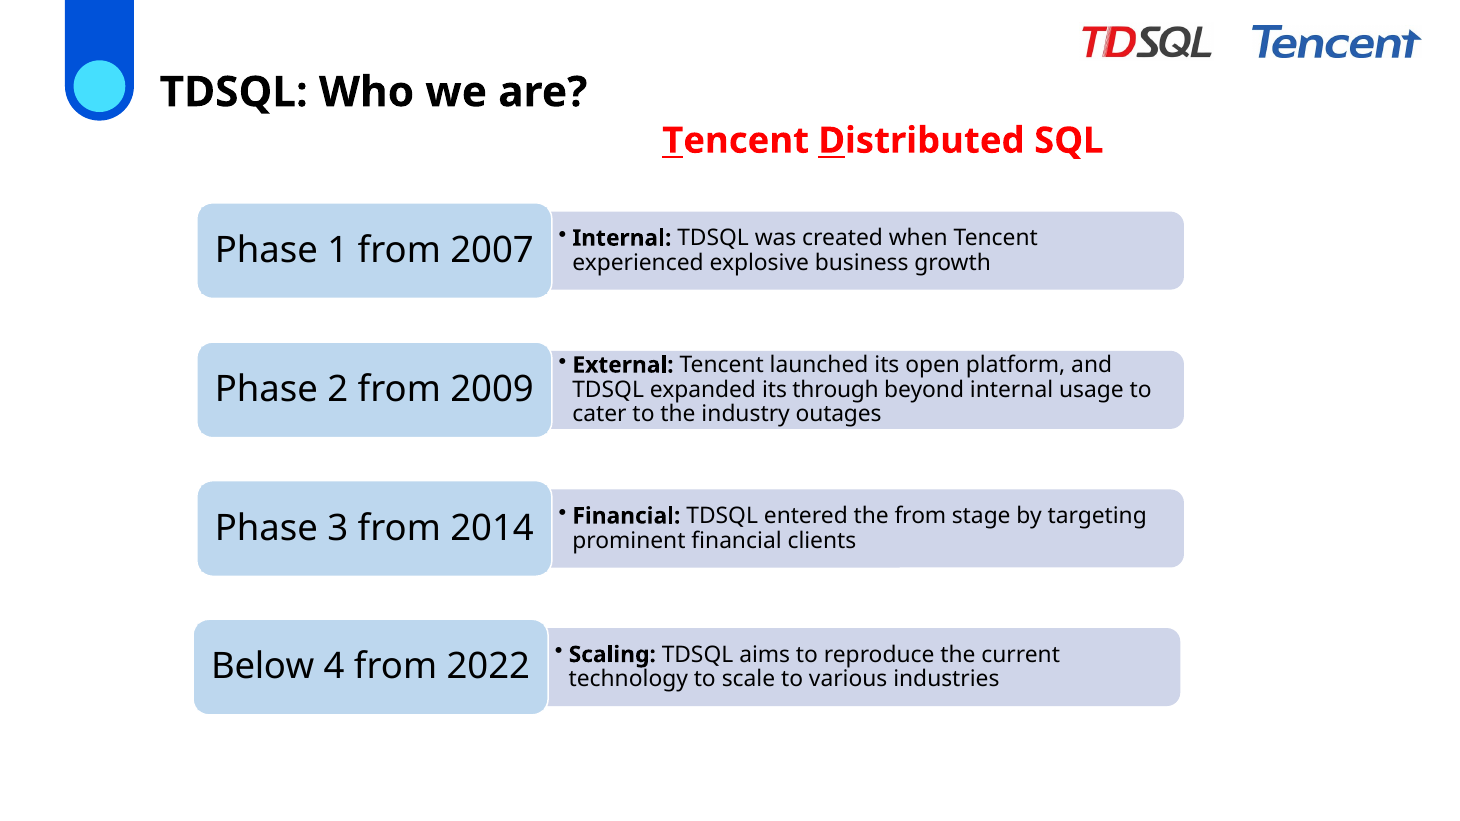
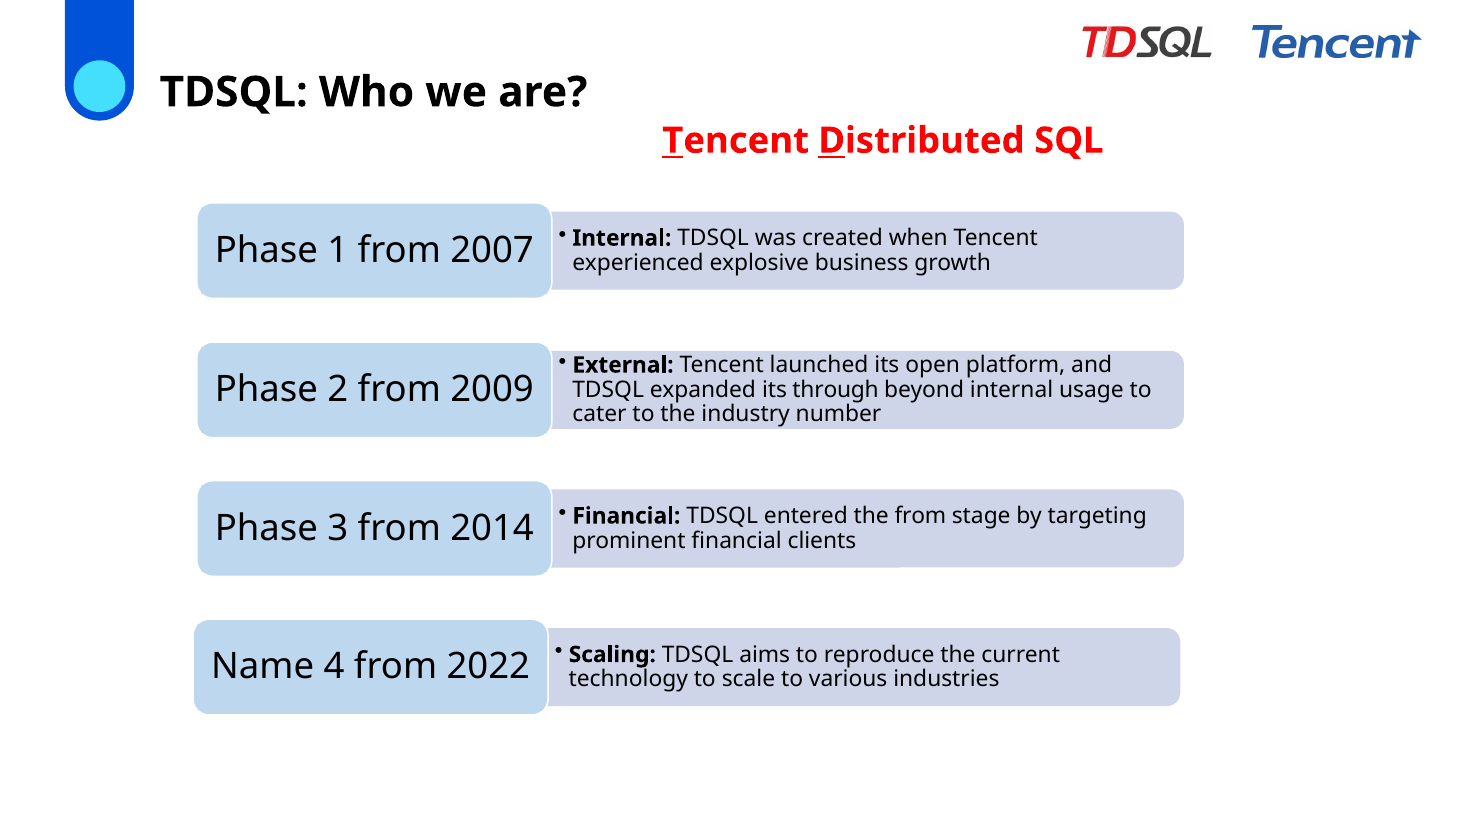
outages: outages -> number (839, 414)
Below: Below -> Name (263, 667)
